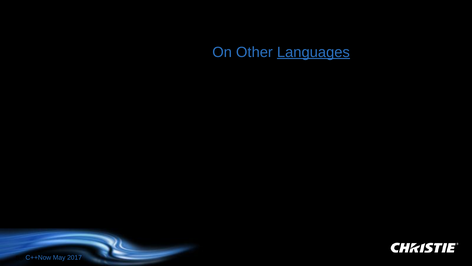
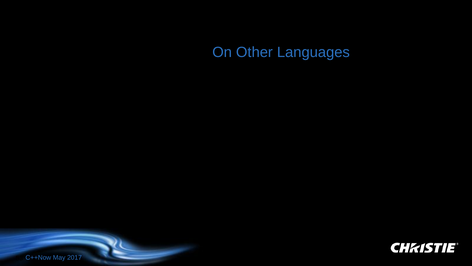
Languages underline: present -> none (313, 52)
